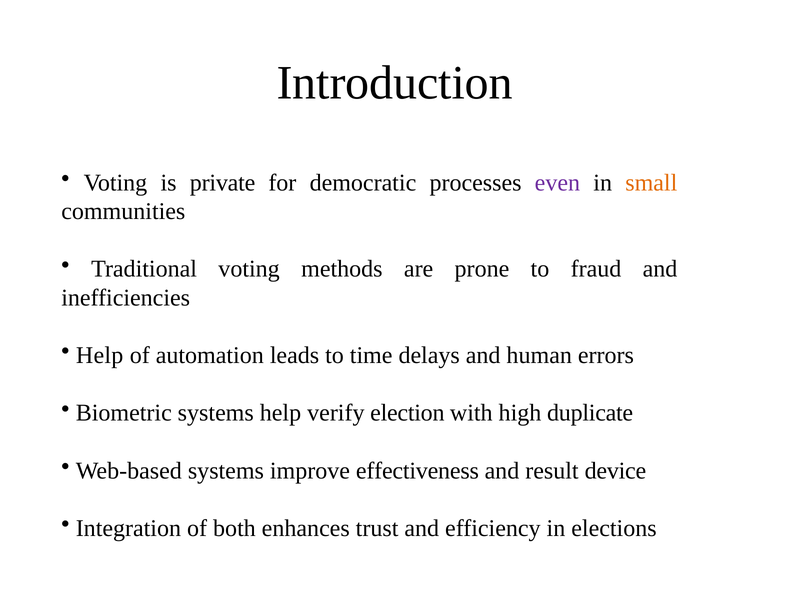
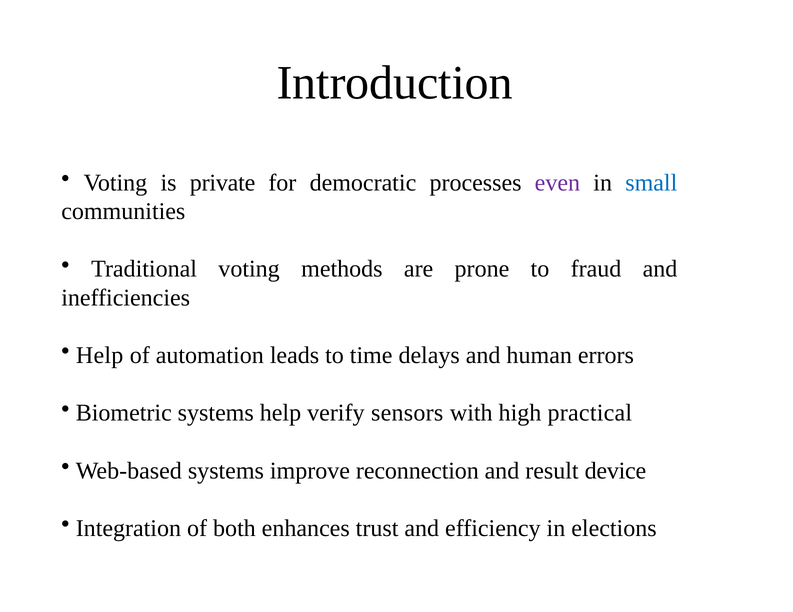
small colour: orange -> blue (651, 183)
election: election -> sensors (407, 414)
duplicate: duplicate -> practical (590, 414)
effectiveness: effectiveness -> reconnection (417, 471)
